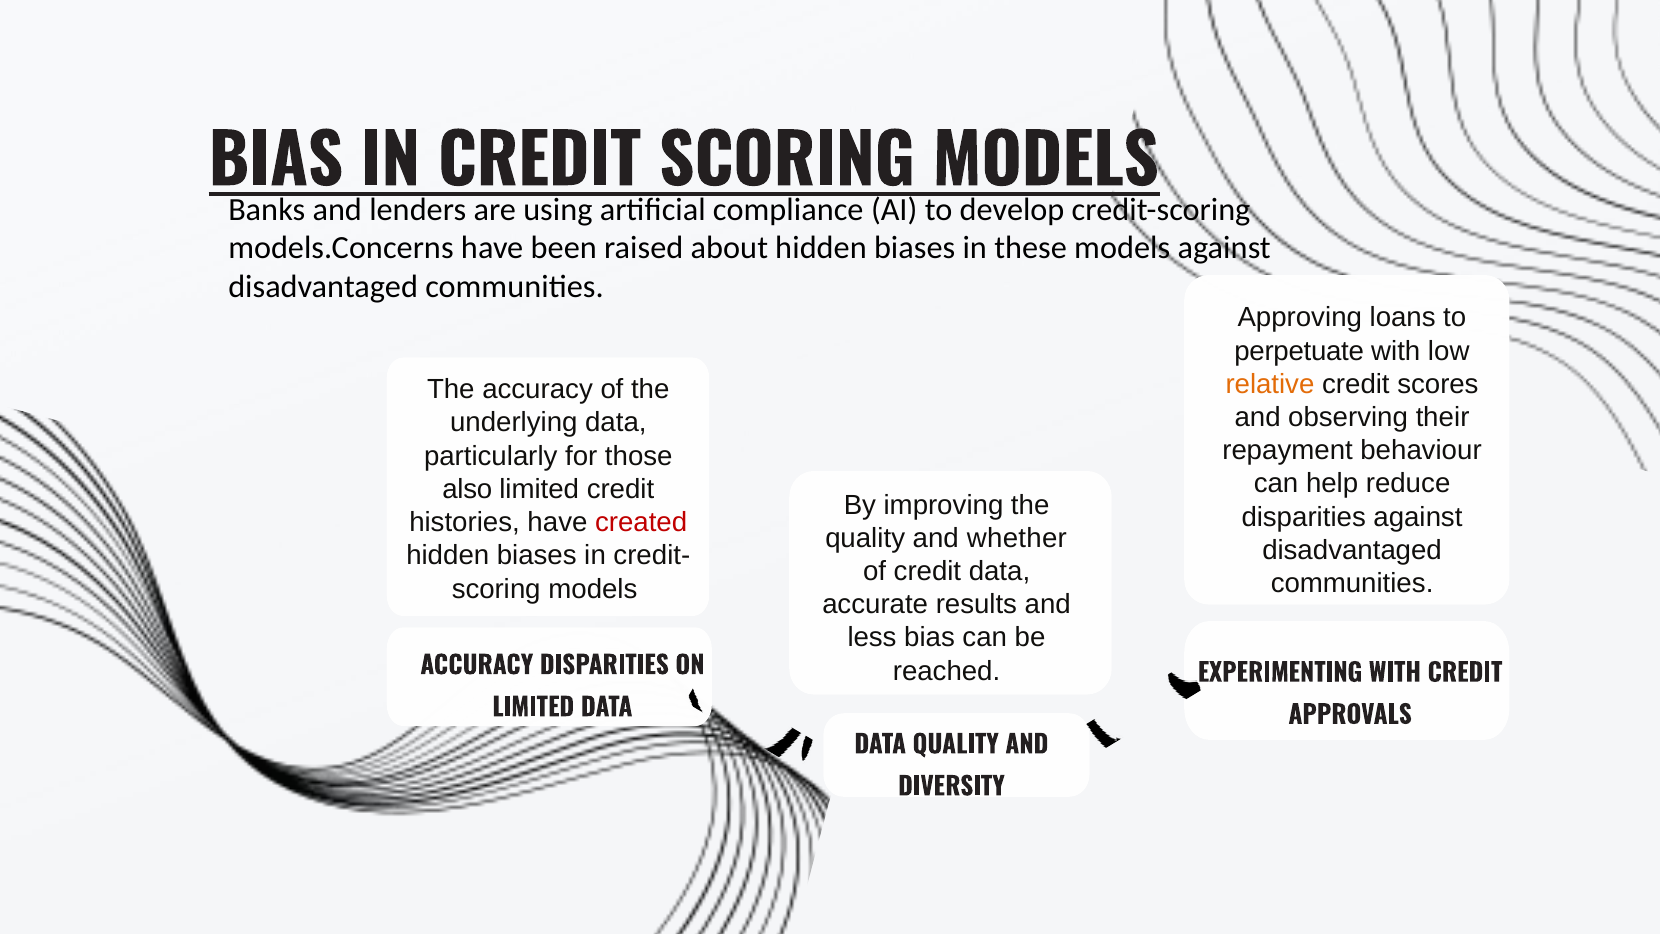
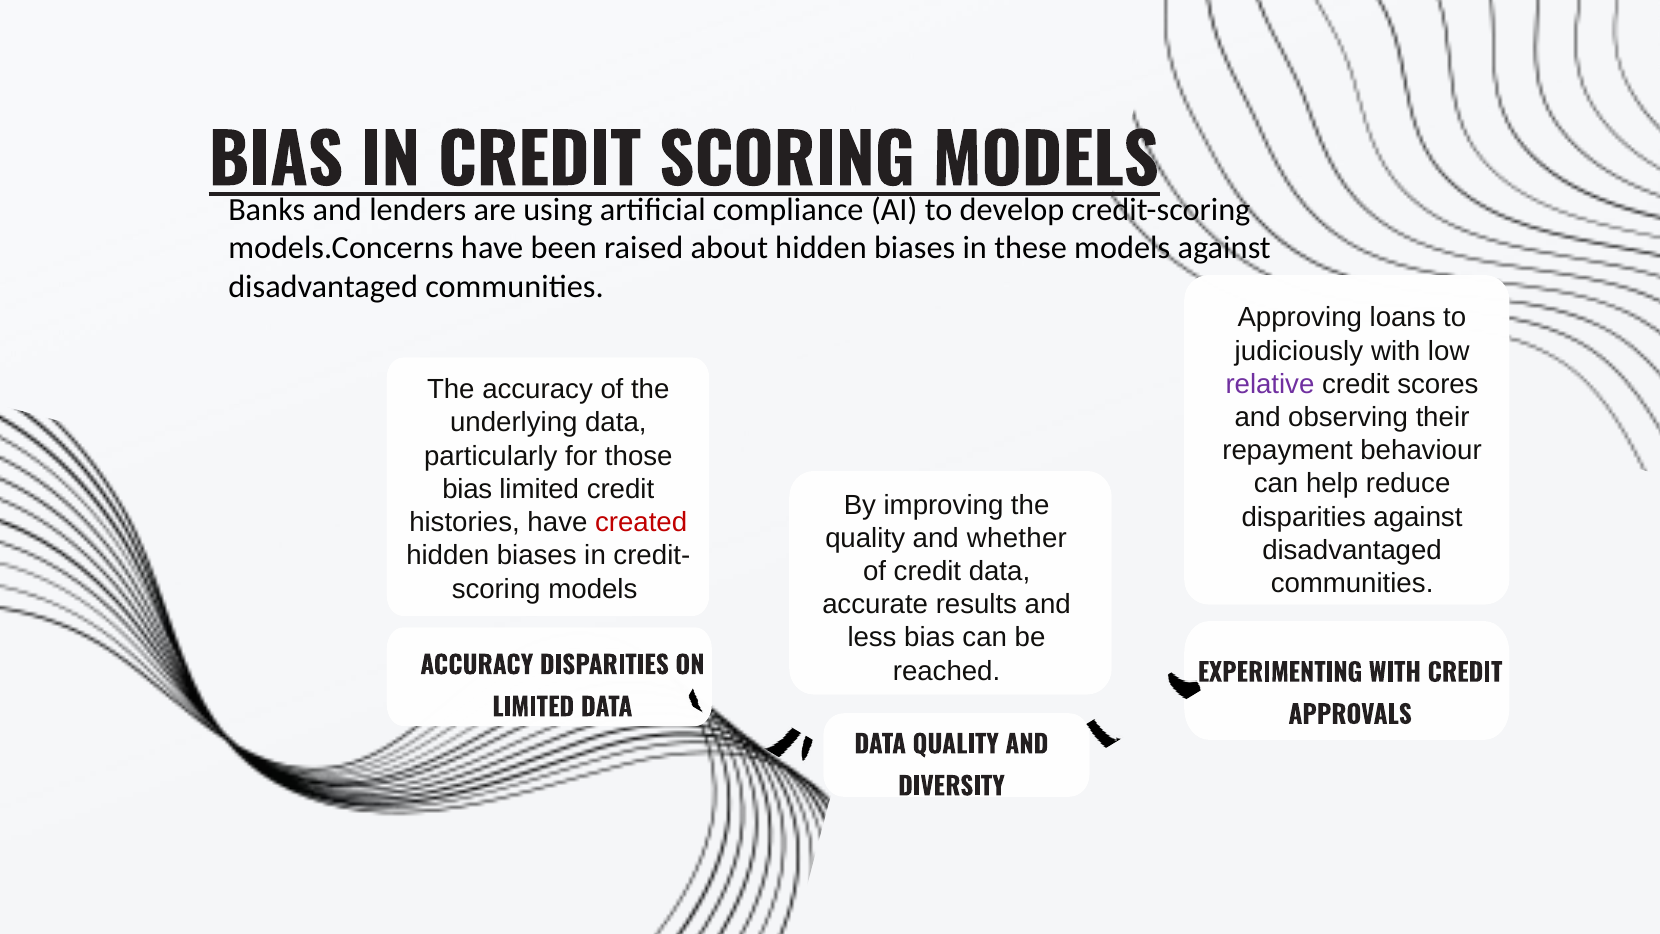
perpetuate: perpetuate -> judiciously (1299, 351)
relative colour: orange -> purple (1270, 384)
also: also -> bias (467, 489)
